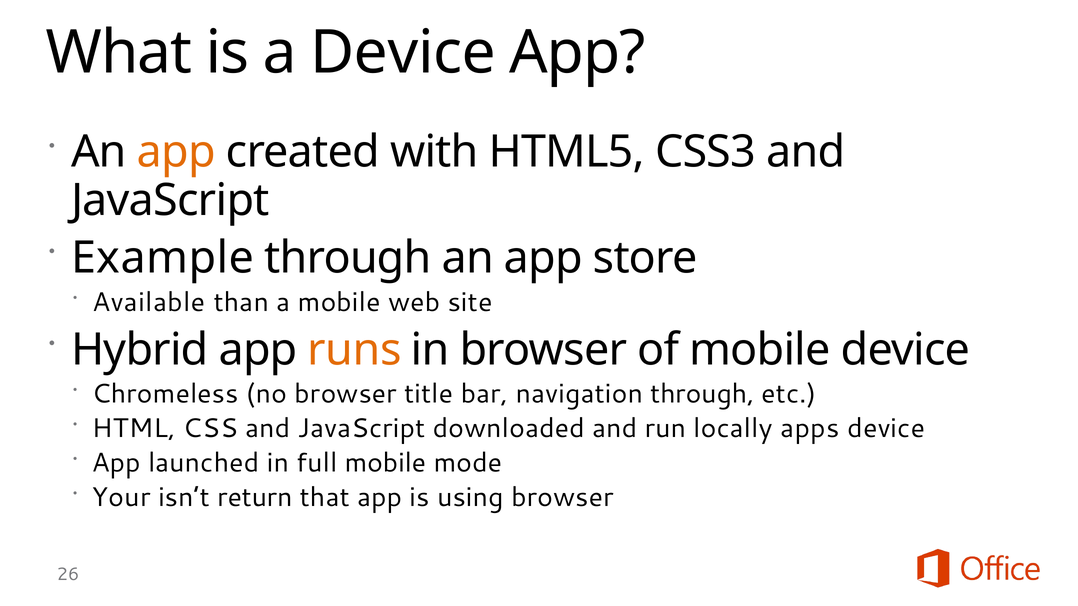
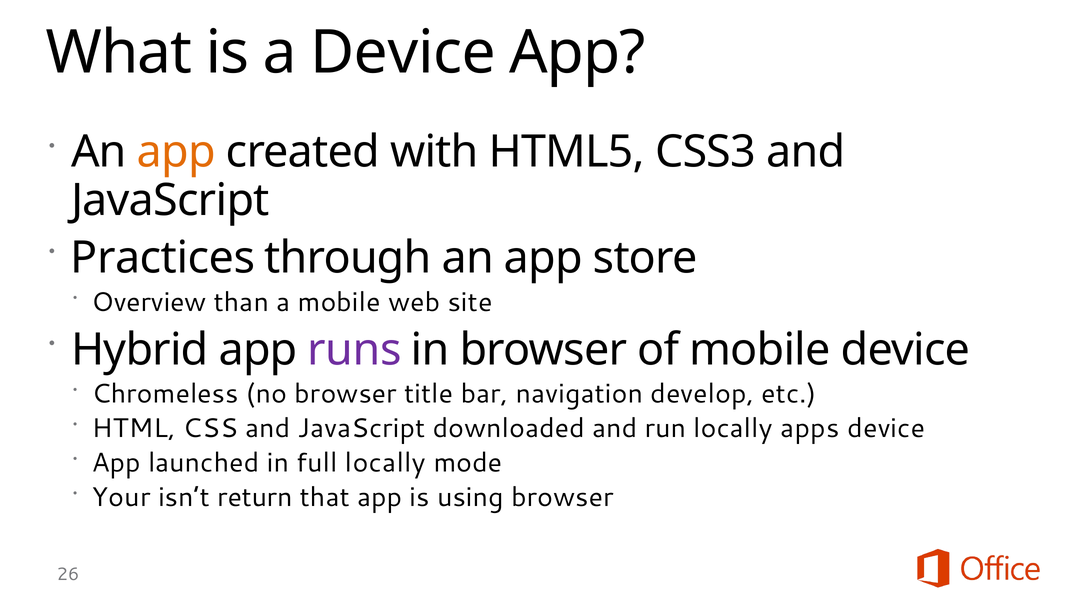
Example: Example -> Practices (163, 258)
Available: Available -> Overview (149, 302)
runs colour: orange -> purple (354, 350)
navigation through: through -> develop (702, 394)
full mobile: mobile -> locally (385, 463)
